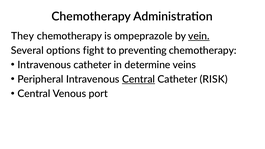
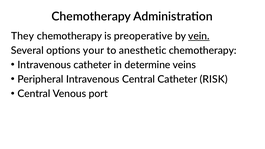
ompeprazole: ompeprazole -> preoperative (143, 36)
fight: fight -> your (94, 51)
preventing: preventing -> anesthetic (143, 51)
Central underline: present -> none (139, 79)
